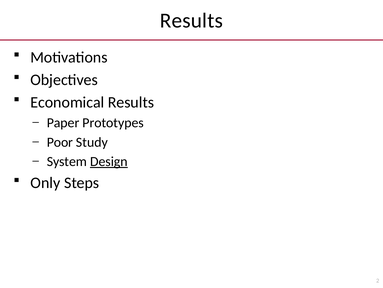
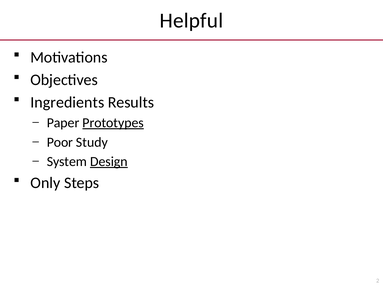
Results: Results -> Helpful (191, 21)
Economical: Economical -> Ingredients (67, 102)
Prototypes underline: none -> present (113, 122)
